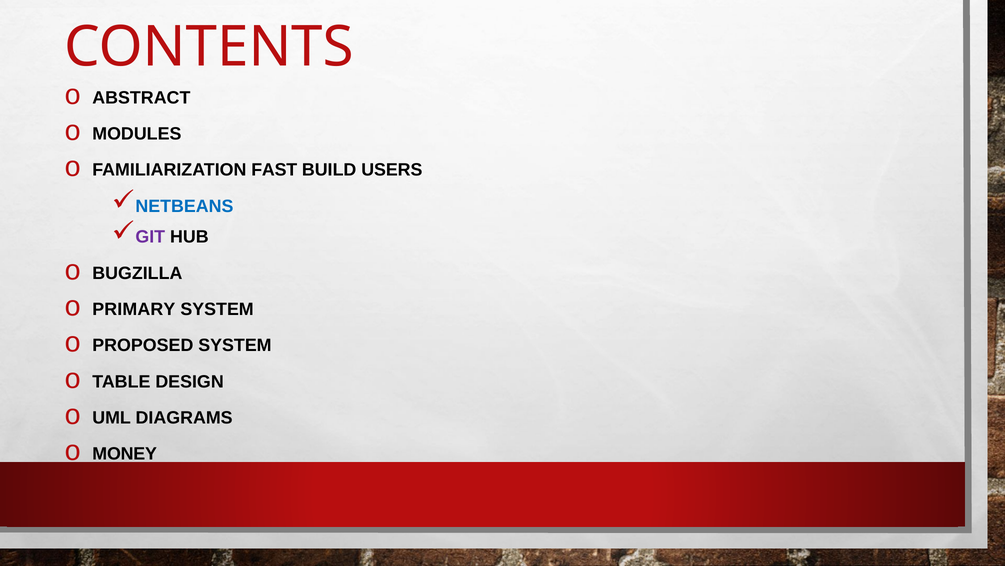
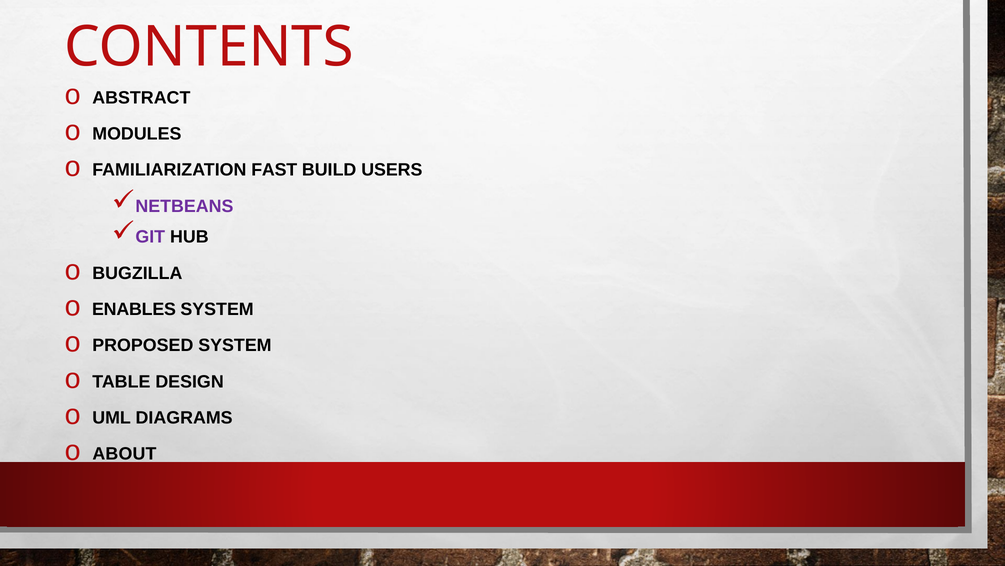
NETBEANS colour: blue -> purple (184, 206)
PRIMARY: PRIMARY -> ENABLES (134, 309)
MONEY: MONEY -> ABOUT (124, 453)
